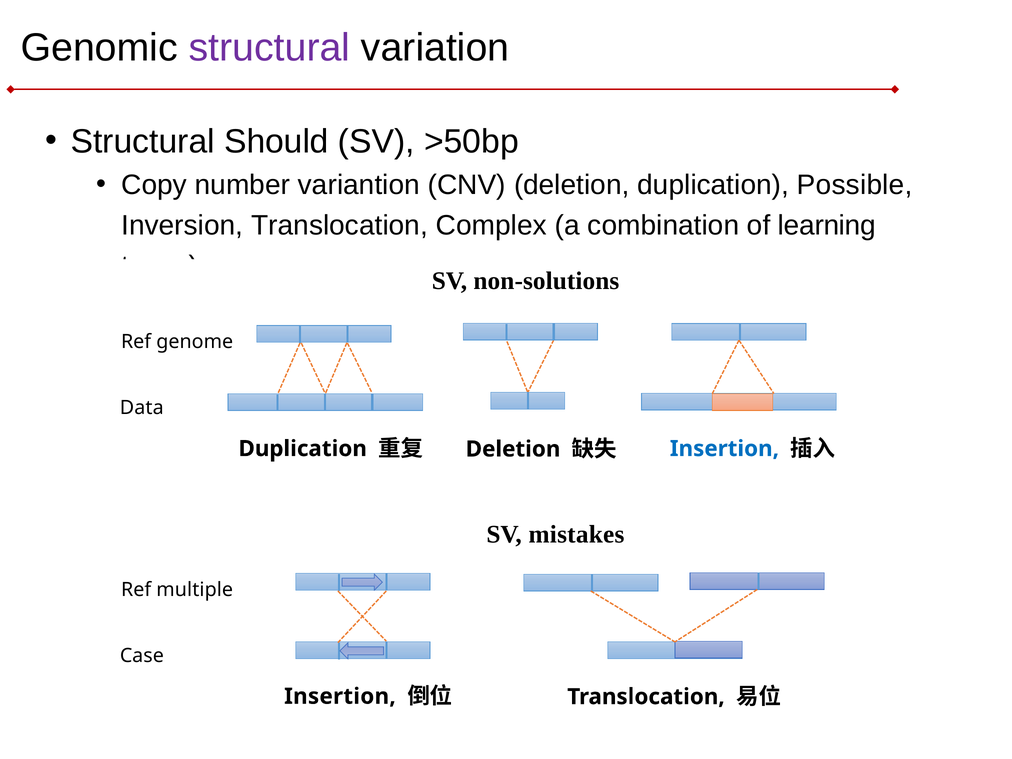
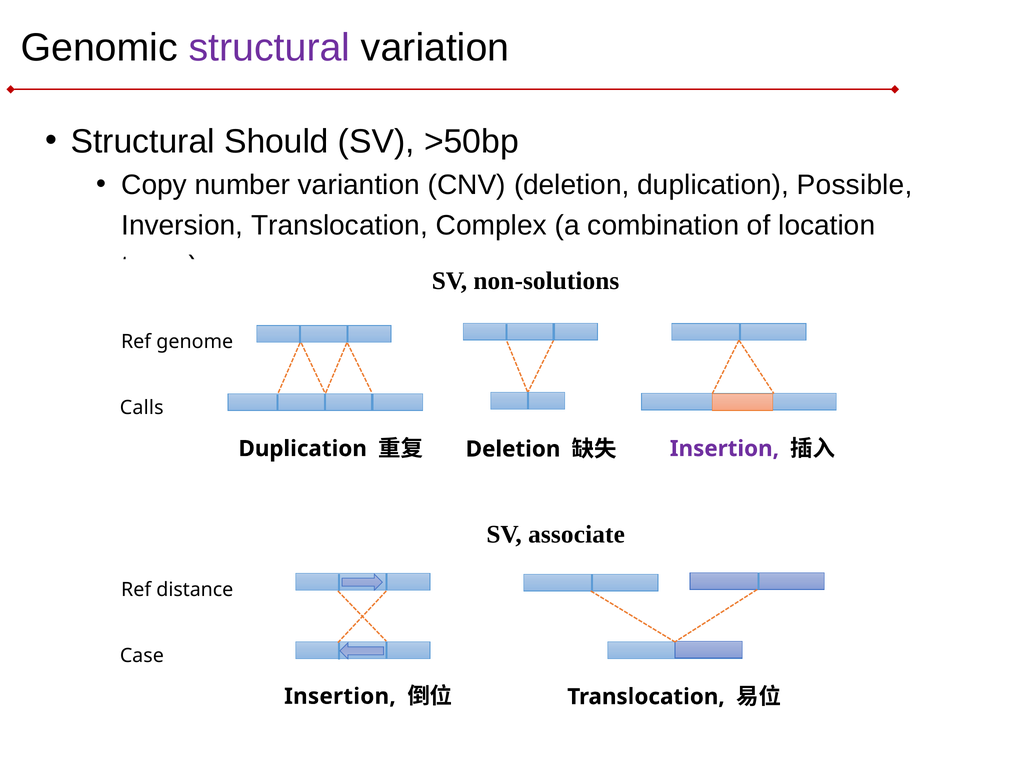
learning: learning -> location (827, 225)
Data: Data -> Calls (142, 408)
Insertion colour: blue -> purple (724, 449)
mistakes: mistakes -> associate (577, 535)
multiple: multiple -> distance (195, 590)
